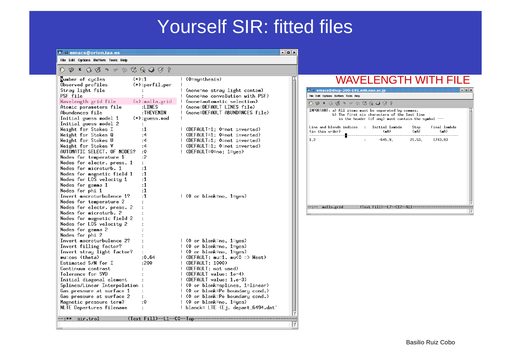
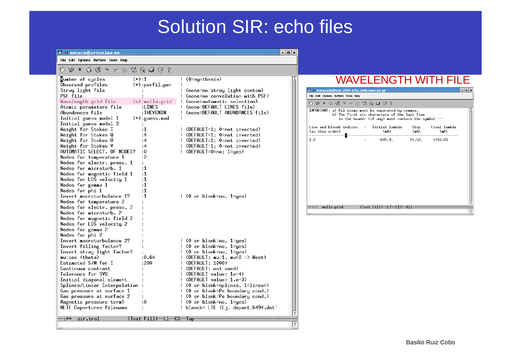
Yourself: Yourself -> Solution (192, 27)
fitted: fitted -> echo (294, 27)
